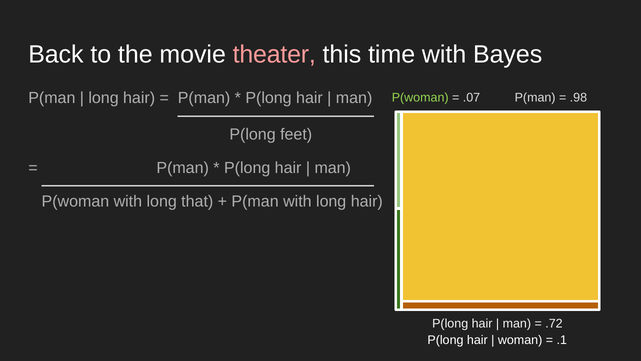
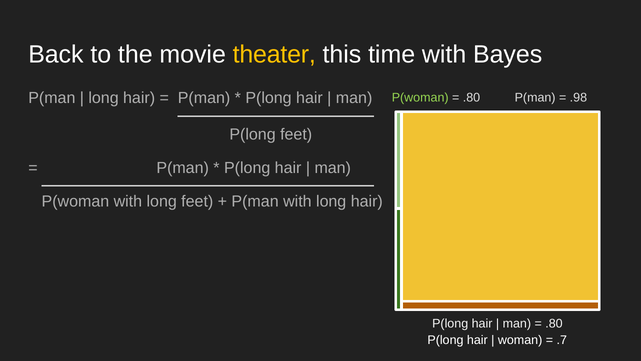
theater colour: pink -> yellow (274, 54)
.07: .07 -> .80 (471, 98)
long that: that -> feet (197, 201)
.72: .72 -> .80 (554, 323)
.1: .1 -> .7 (562, 340)
